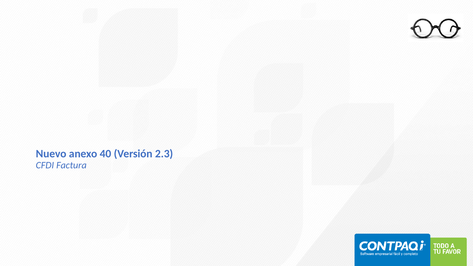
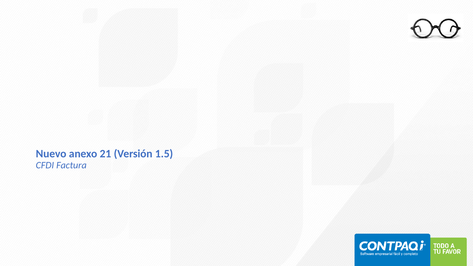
40: 40 -> 21 (105, 154)
2.3: 2.3 -> 1.5 (164, 154)
